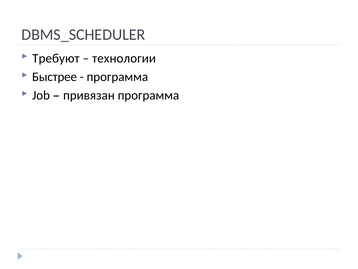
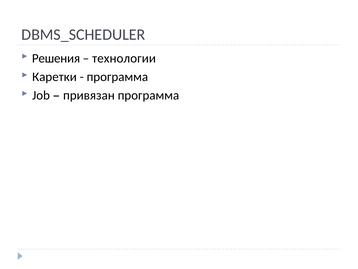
Требуют: Требуют -> Решения (56, 58)
Быстрее: Быстрее -> Каретки (54, 77)
